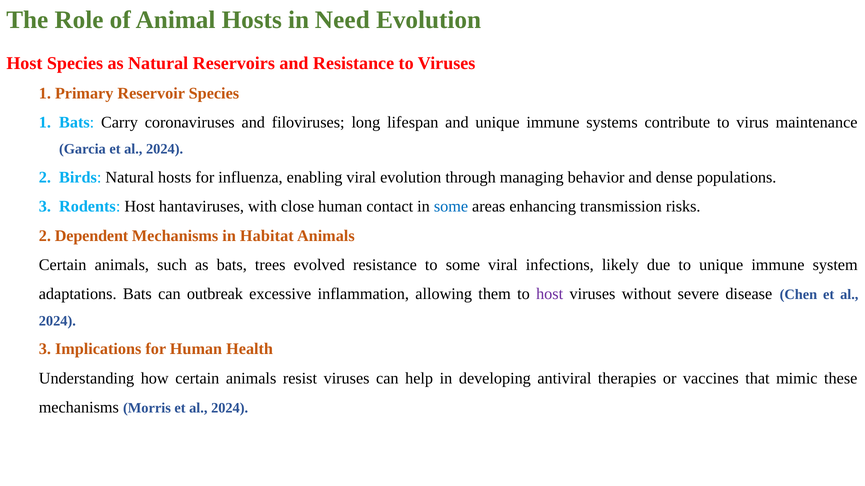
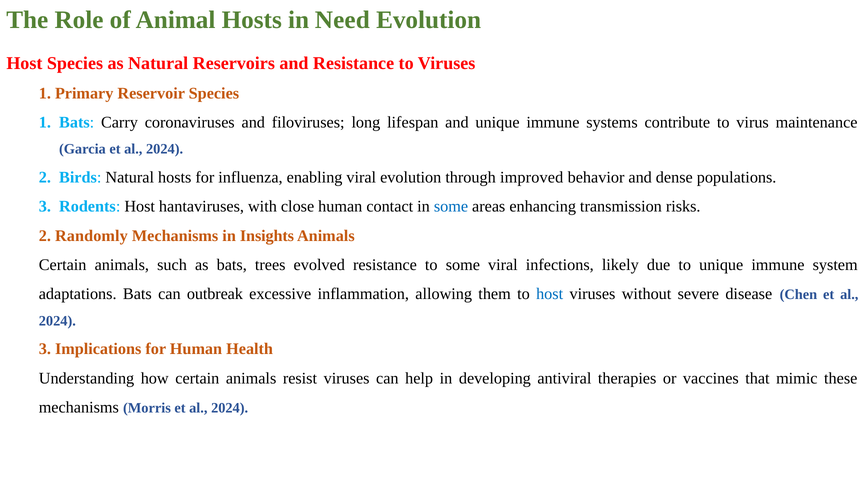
managing: managing -> improved (532, 178)
Dependent: Dependent -> Randomly (91, 236)
Habitat: Habitat -> Insights (267, 236)
host colour: purple -> blue (550, 294)
